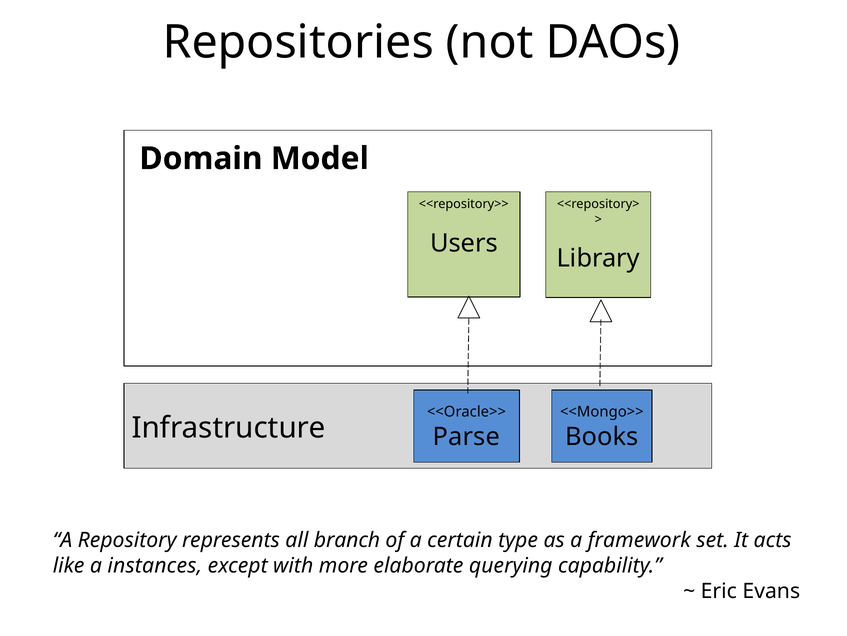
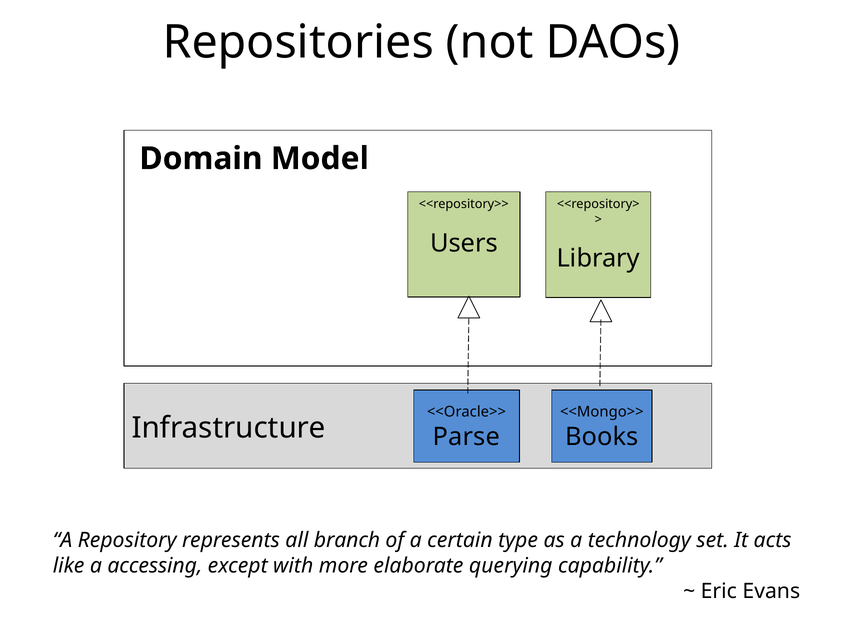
framework: framework -> technology (639, 540)
instances: instances -> accessing (155, 565)
